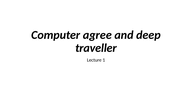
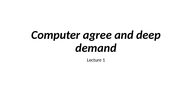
traveller: traveller -> demand (96, 48)
